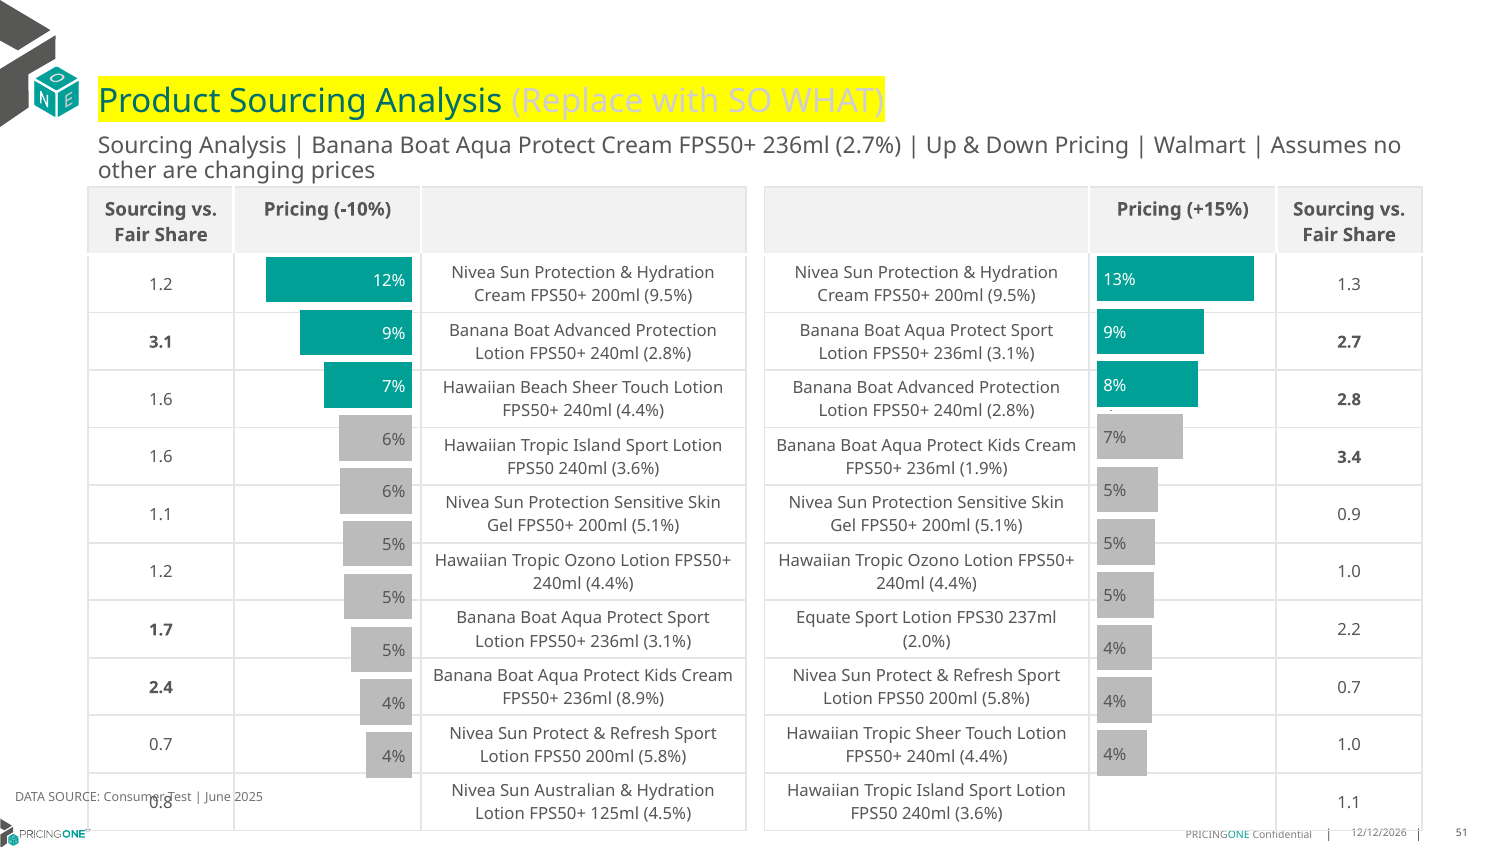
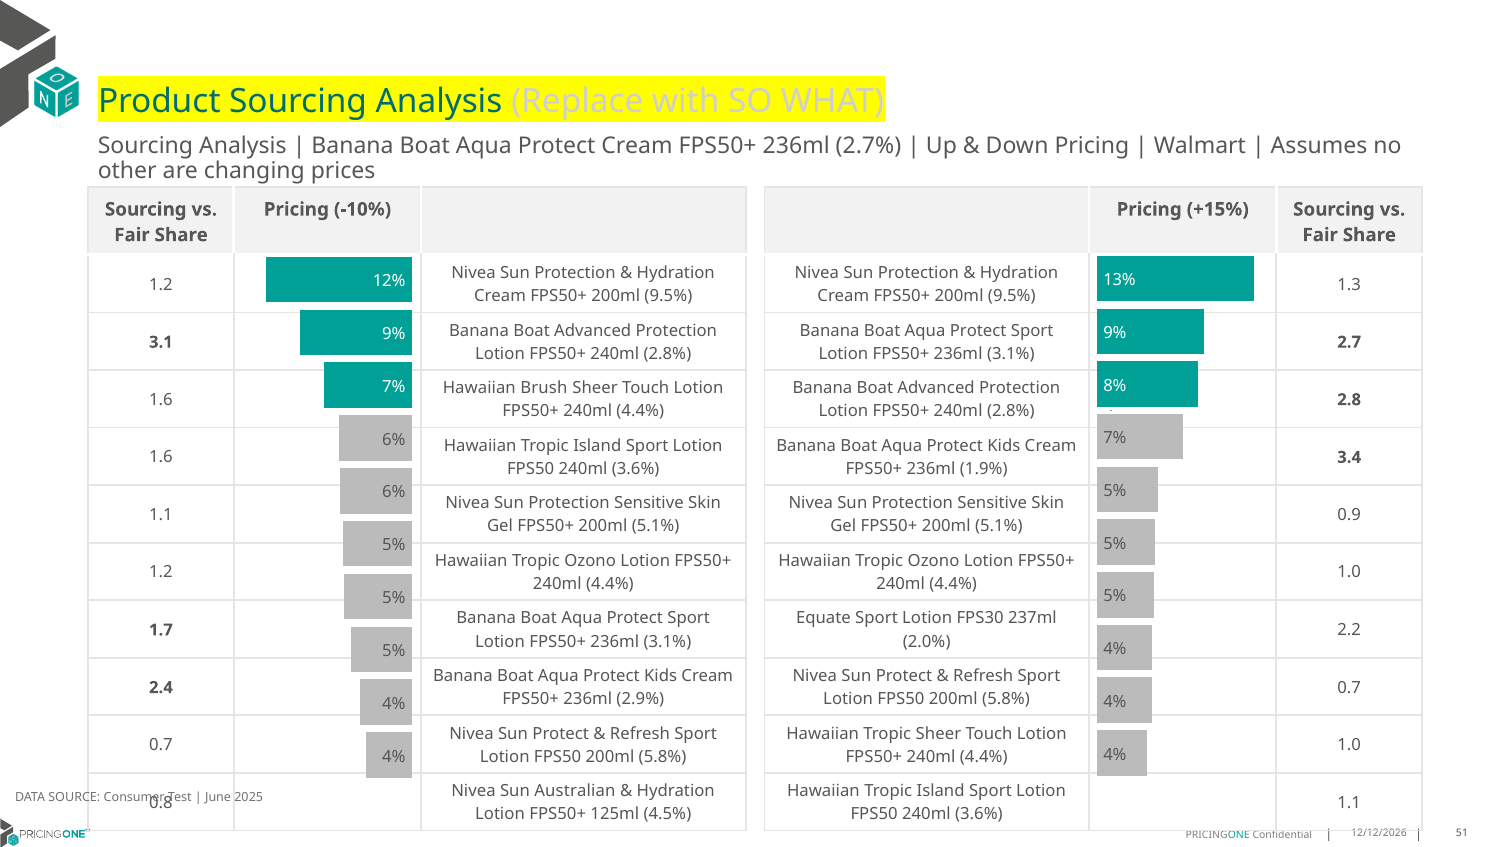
Beach: Beach -> Brush (544, 388)
8.9%: 8.9% -> 2.9% (640, 699)
